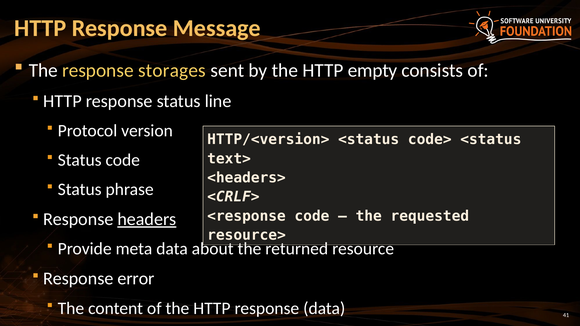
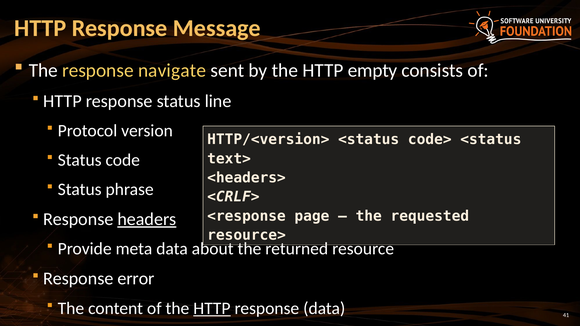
storages: storages -> navigate (172, 71)
<response code: code -> page (312, 216)
HTTP underline: none -> present (212, 309)
